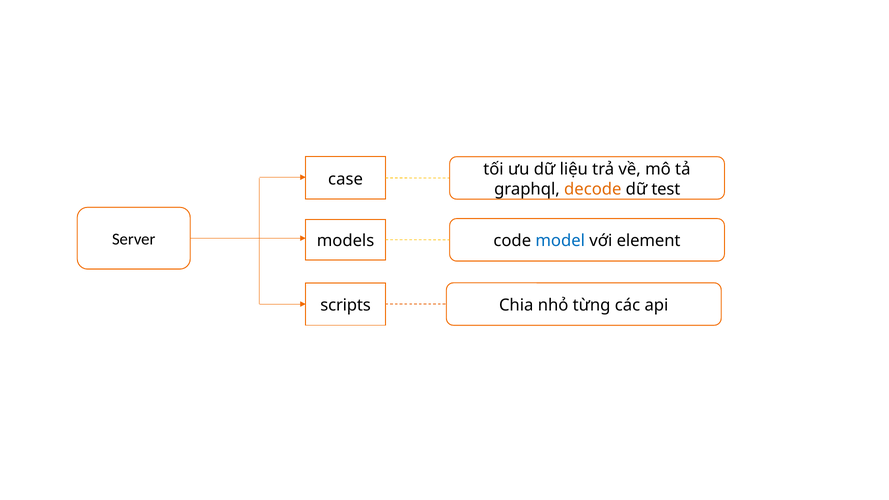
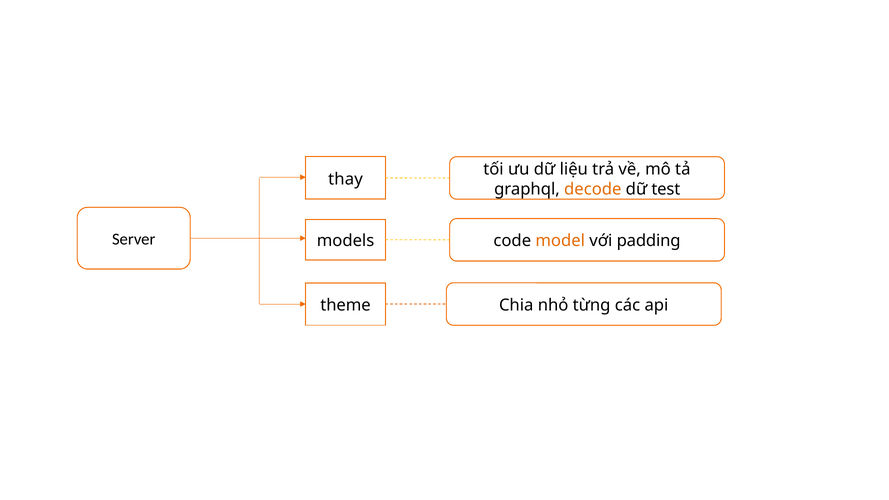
case: case -> thay (345, 179)
model colour: blue -> orange (560, 241)
element: element -> padding (649, 241)
scripts: scripts -> theme (346, 305)
